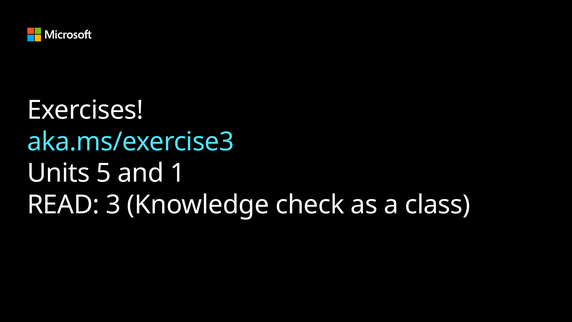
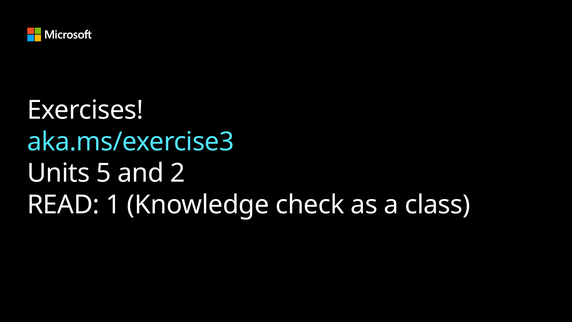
1: 1 -> 2 (178, 173)
3: 3 -> 1 (113, 205)
